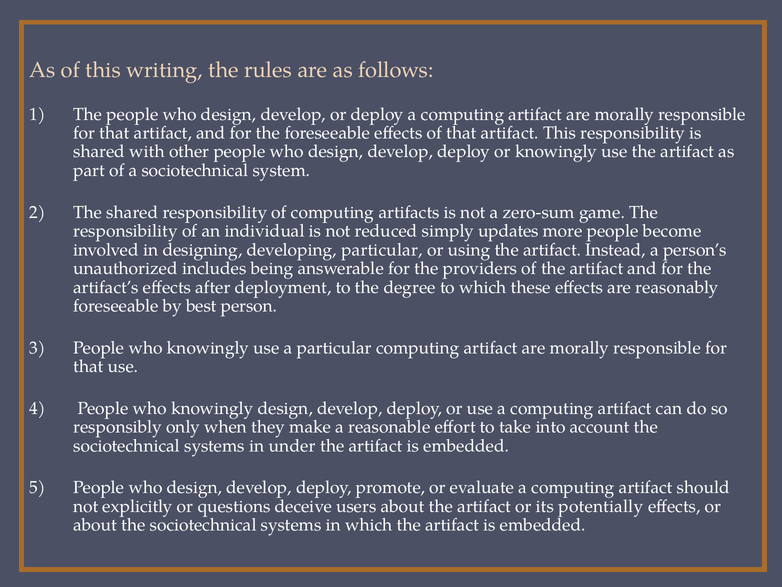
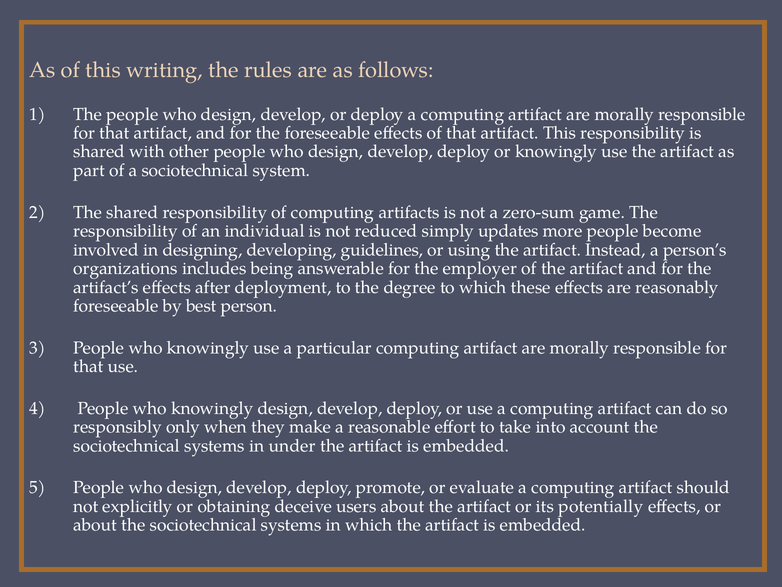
developing particular: particular -> guidelines (382, 250)
unauthorized: unauthorized -> organizations (126, 268)
providers: providers -> employer (480, 268)
questions: questions -> obtaining (234, 506)
